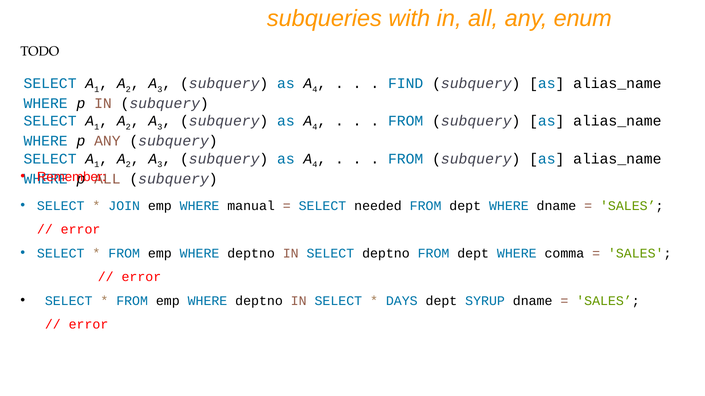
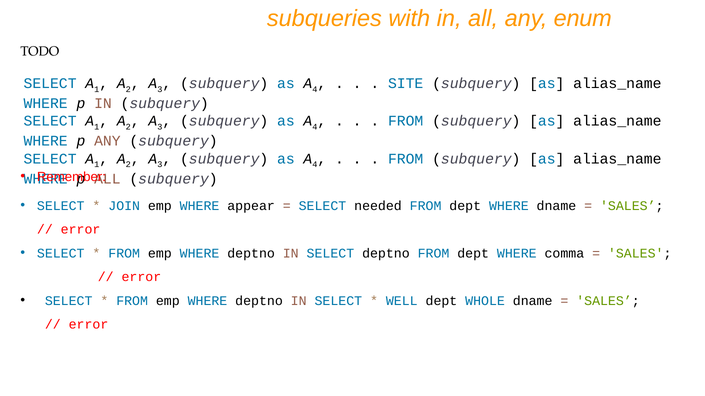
FIND: FIND -> SITE (406, 84)
manual: manual -> appear (251, 206)
DAYS: DAYS -> WELL (402, 301)
SYRUP: SYRUP -> WHOLE (485, 301)
